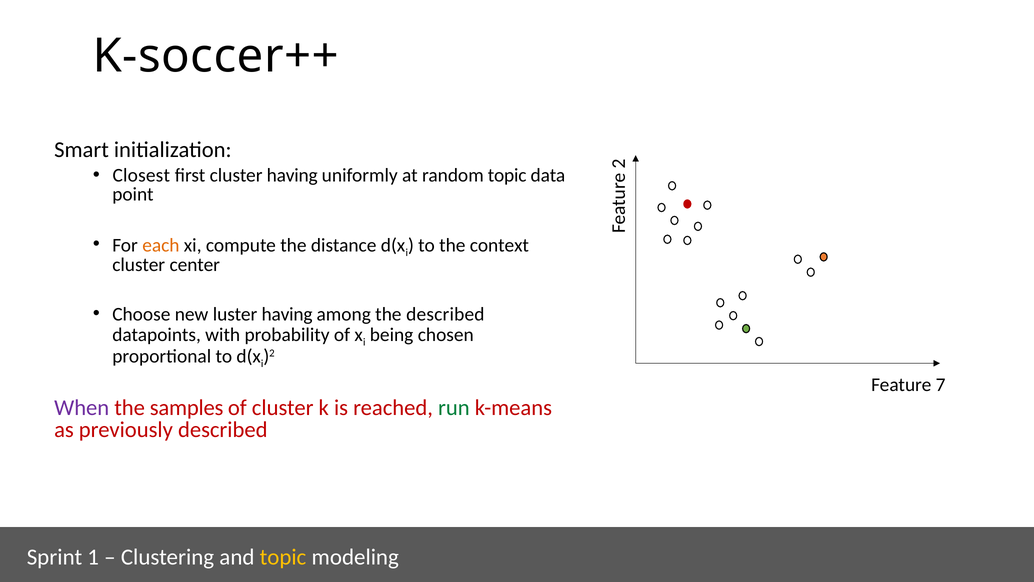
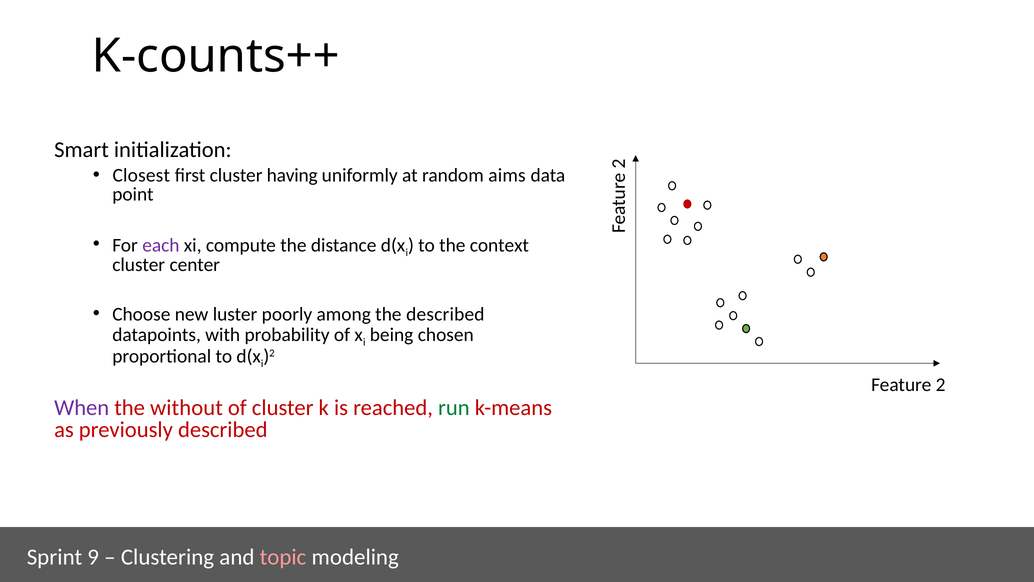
K-soccer++: K-soccer++ -> K-counts++ (216, 56)
random topic: topic -> aims (507, 175)
each colour: orange -> purple (161, 245)
luster having: having -> poorly (287, 314)
Feature 7: 7 -> 2 (941, 385)
samples: samples -> without (186, 408)
1: 1 -> 9 (93, 557)
topic colour: yellow -> pink (283, 557)
